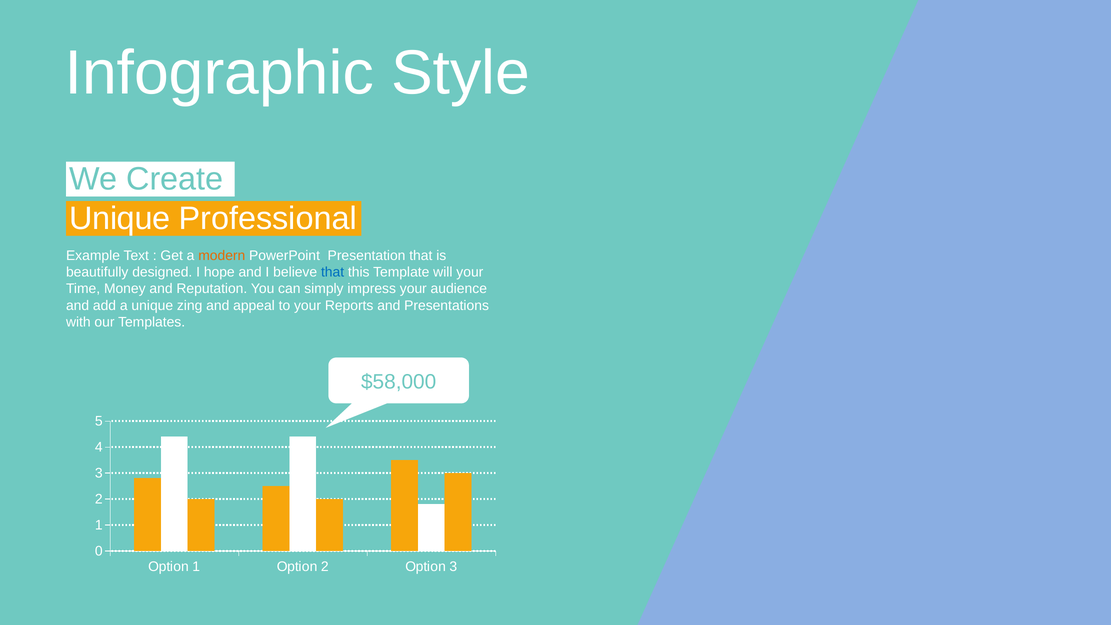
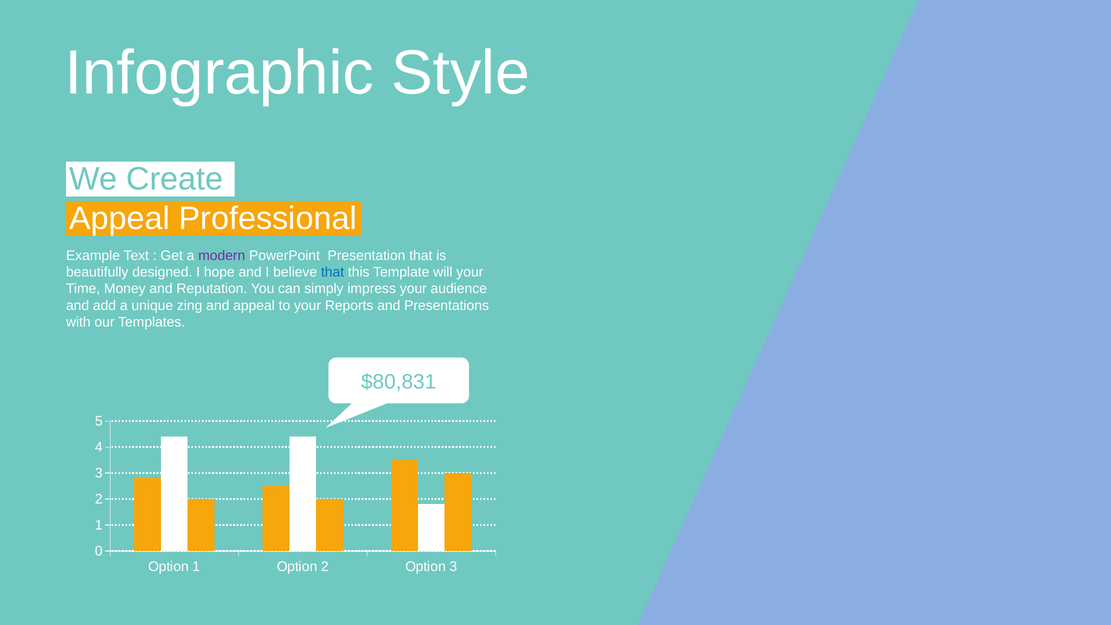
Unique: Unique -> Appeal (120, 219)
modern colour: orange -> purple (222, 255)
$58,000: $58,000 -> $80,831 (399, 382)
